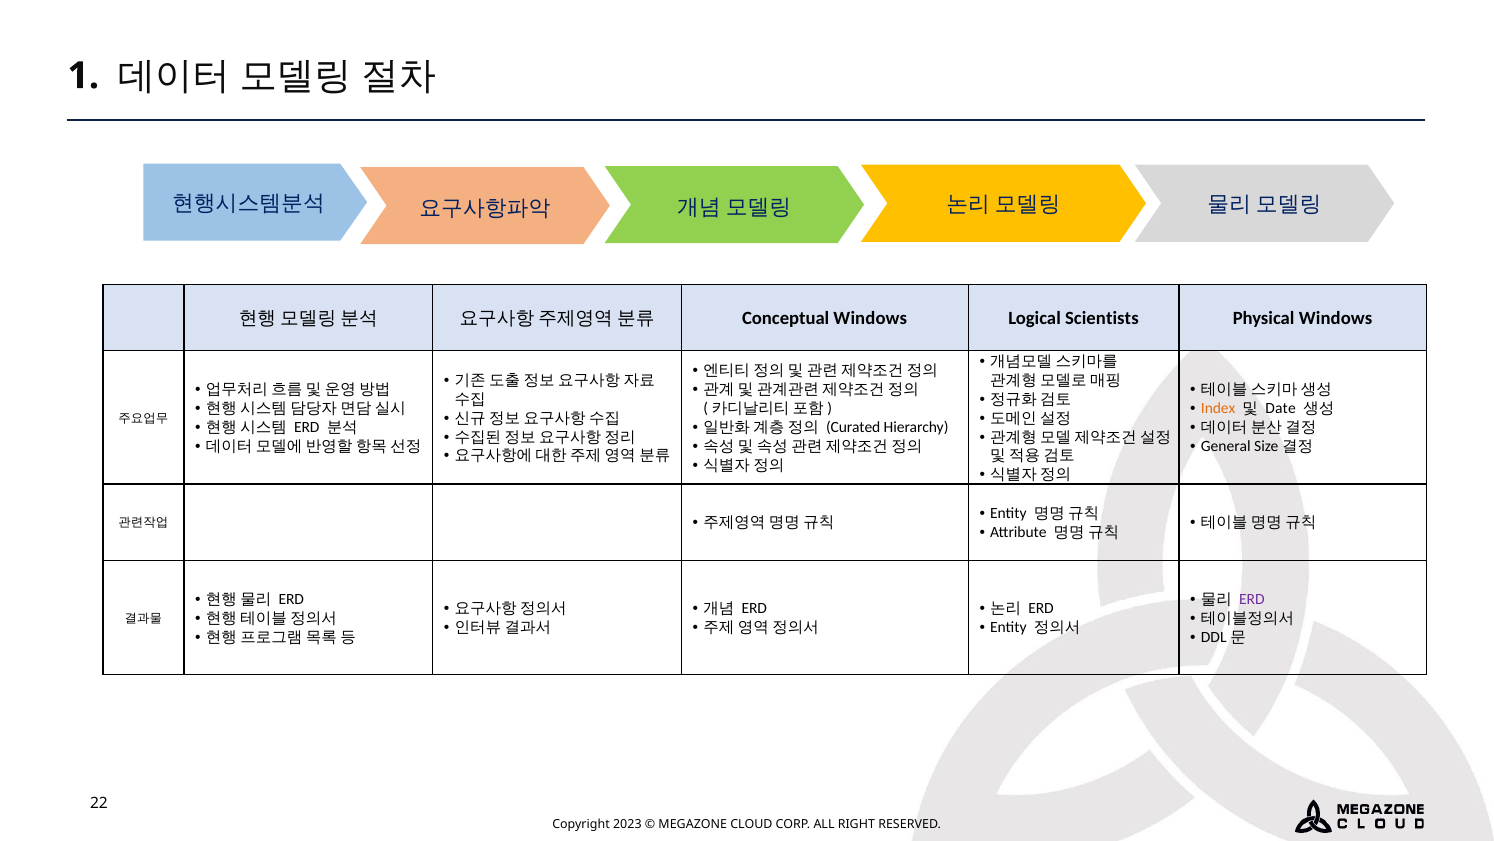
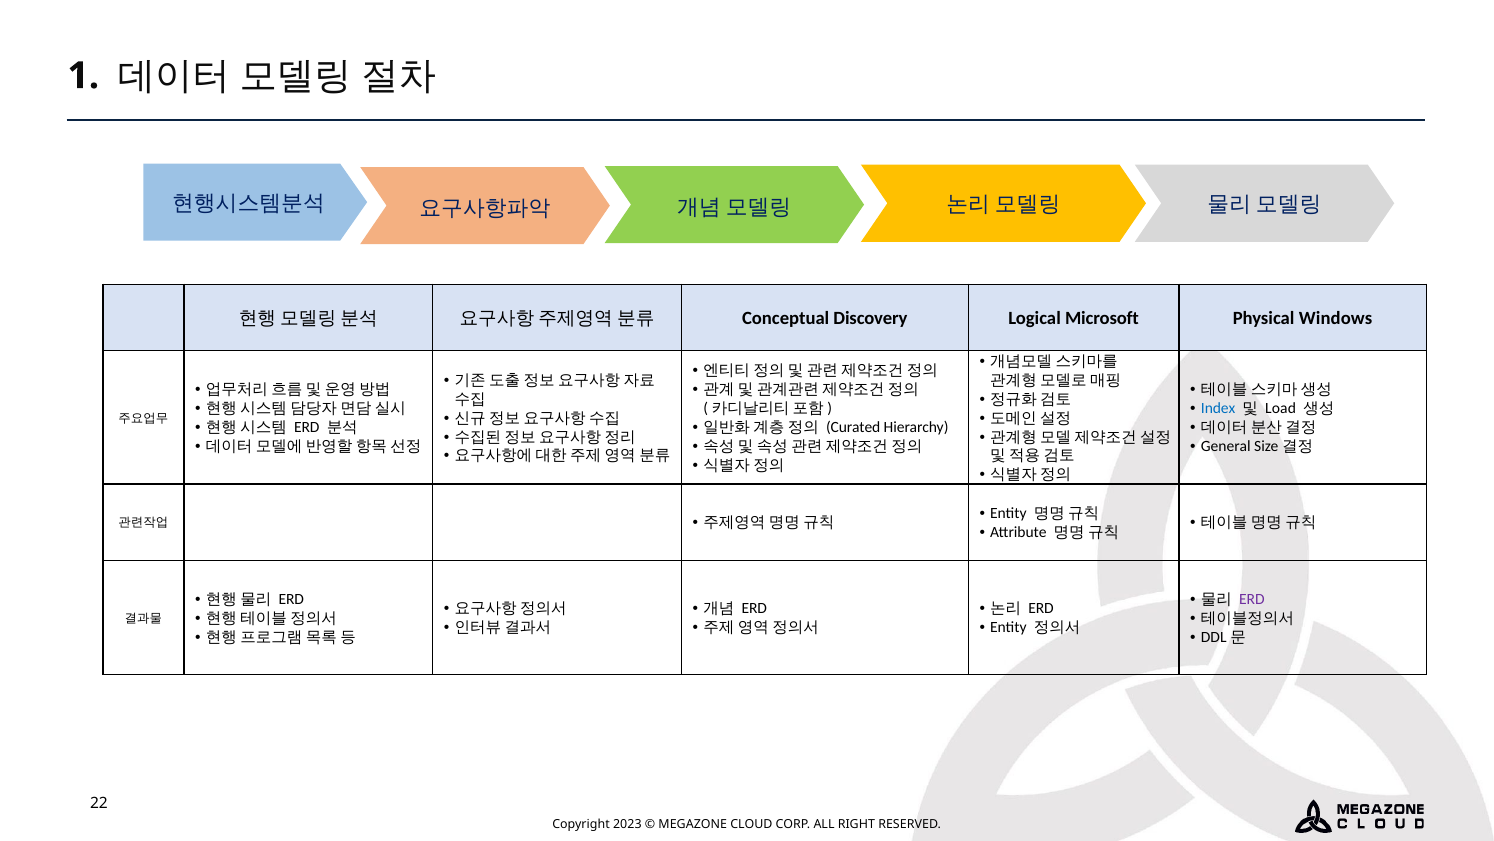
Conceptual Windows: Windows -> Discovery (870, 318)
Scientists: Scientists -> Microsoft (1102, 318)
Index colour: orange -> blue (1218, 408)
Date: Date -> Load (1281, 408)
